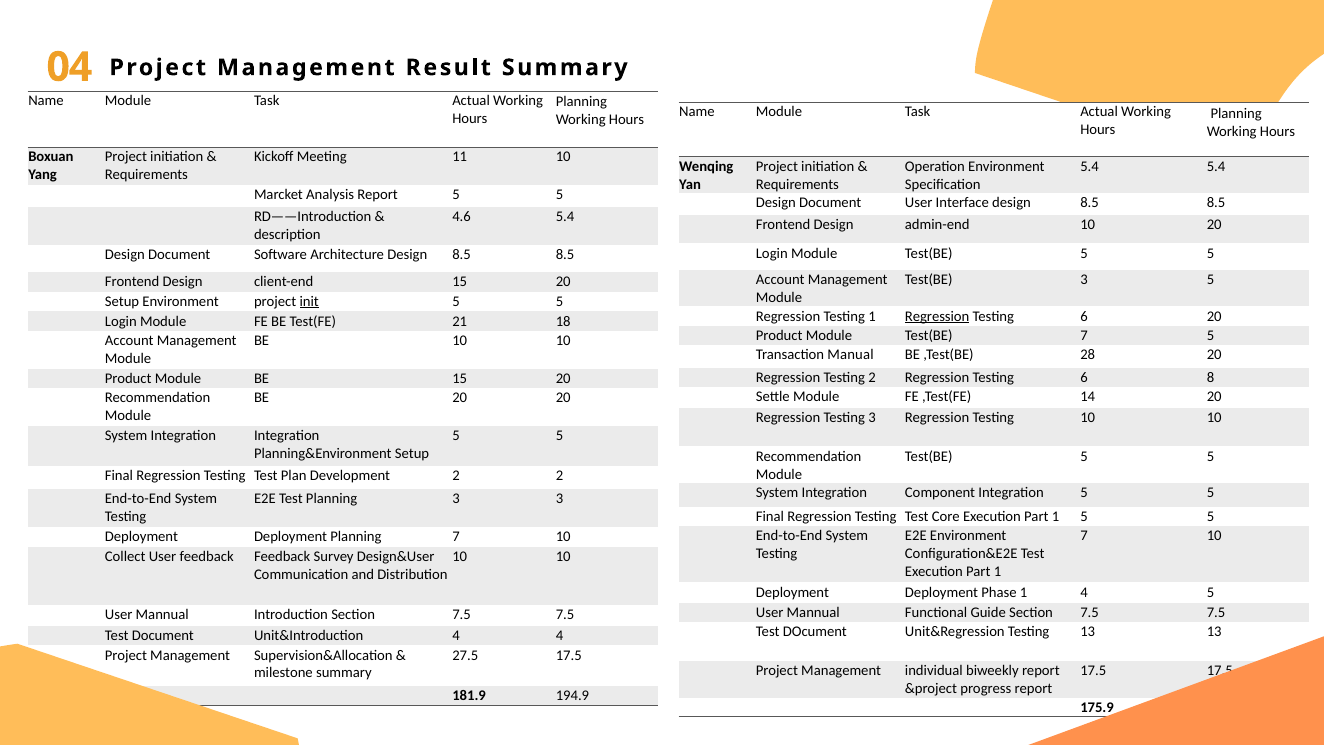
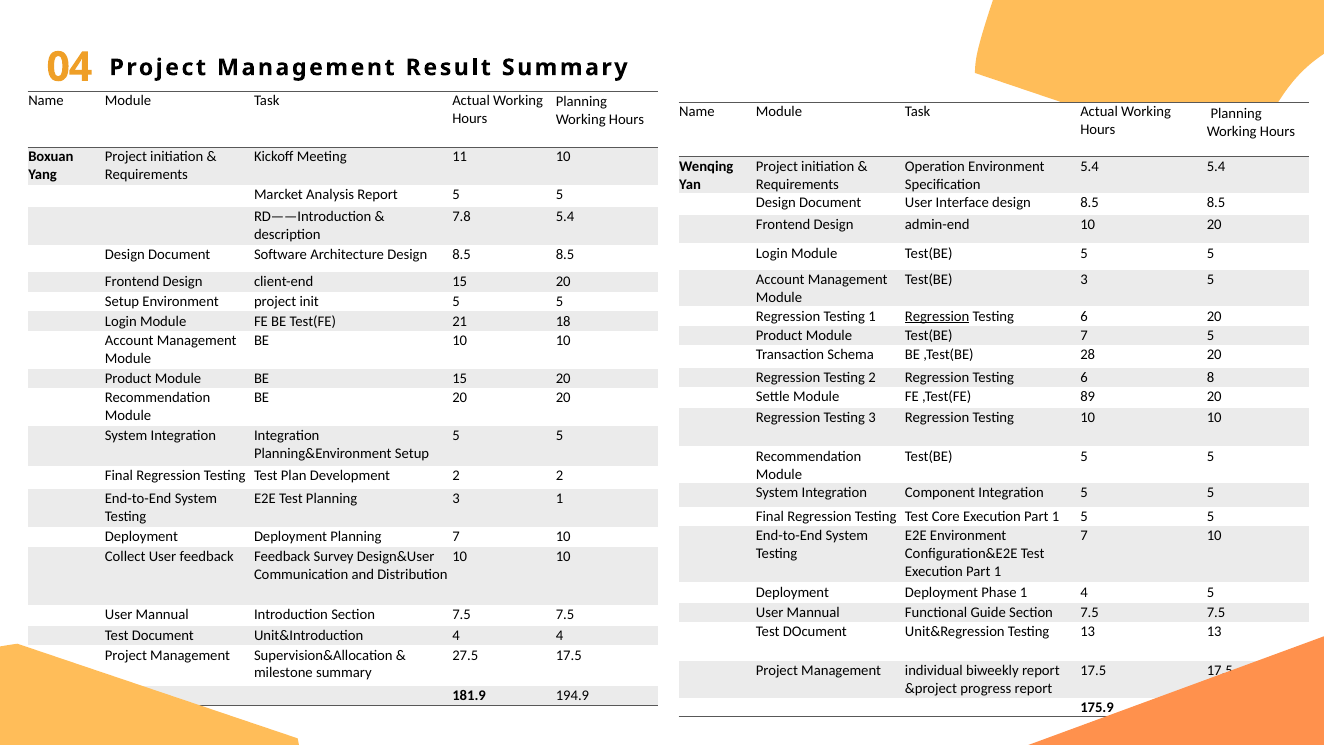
4.6: 4.6 -> 7.8 (462, 217)
init underline: present -> none (309, 301)
Manual: Manual -> Schema (851, 354)
14: 14 -> 89 (1088, 397)
3 3: 3 -> 1 (560, 499)
